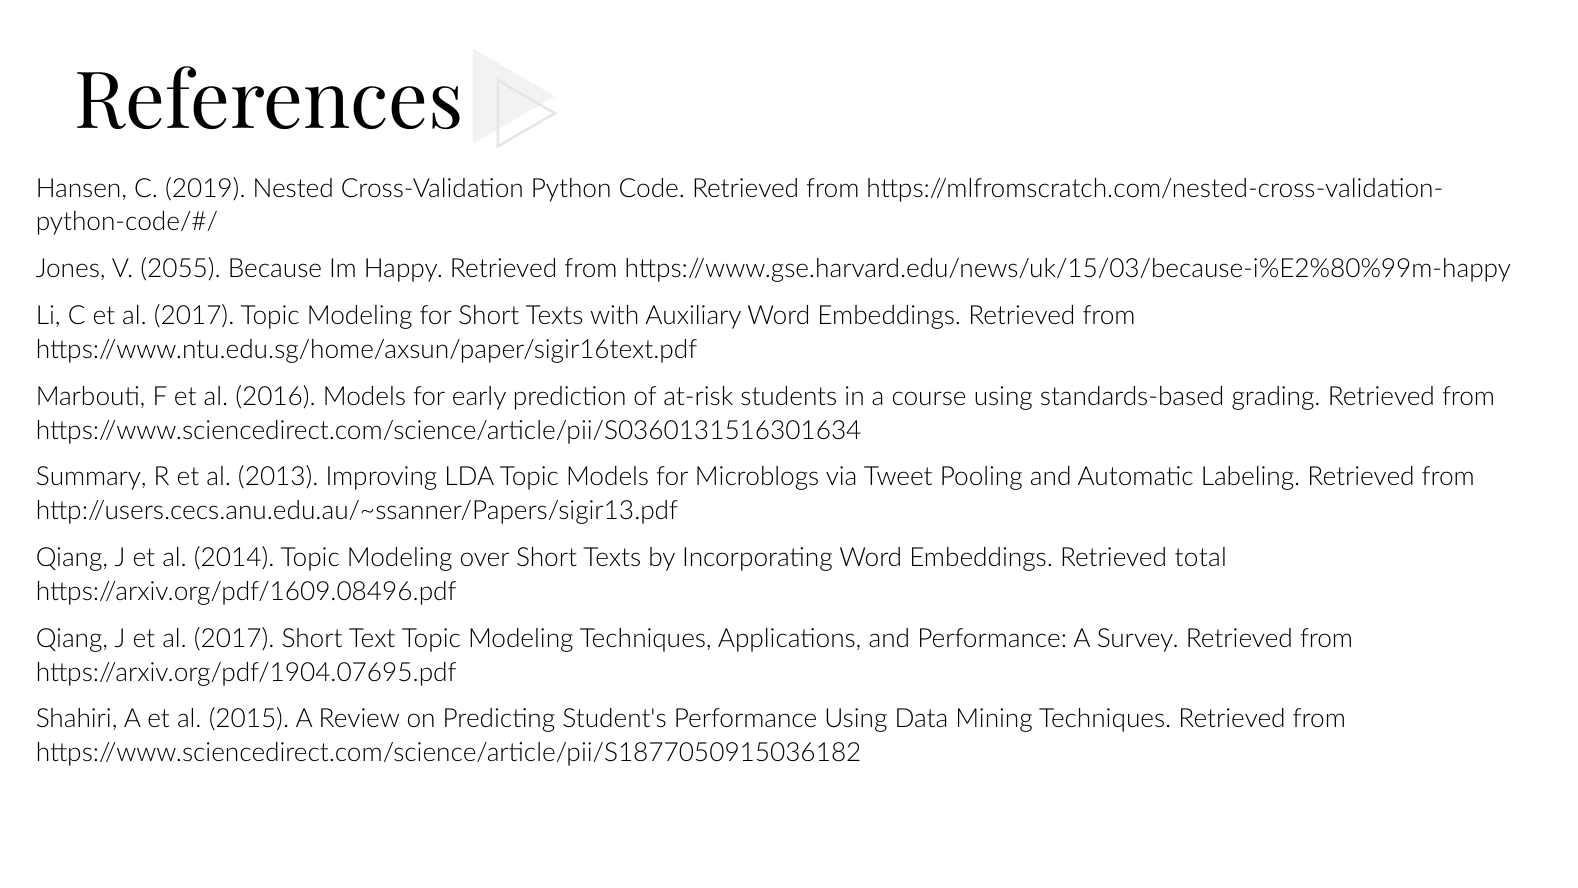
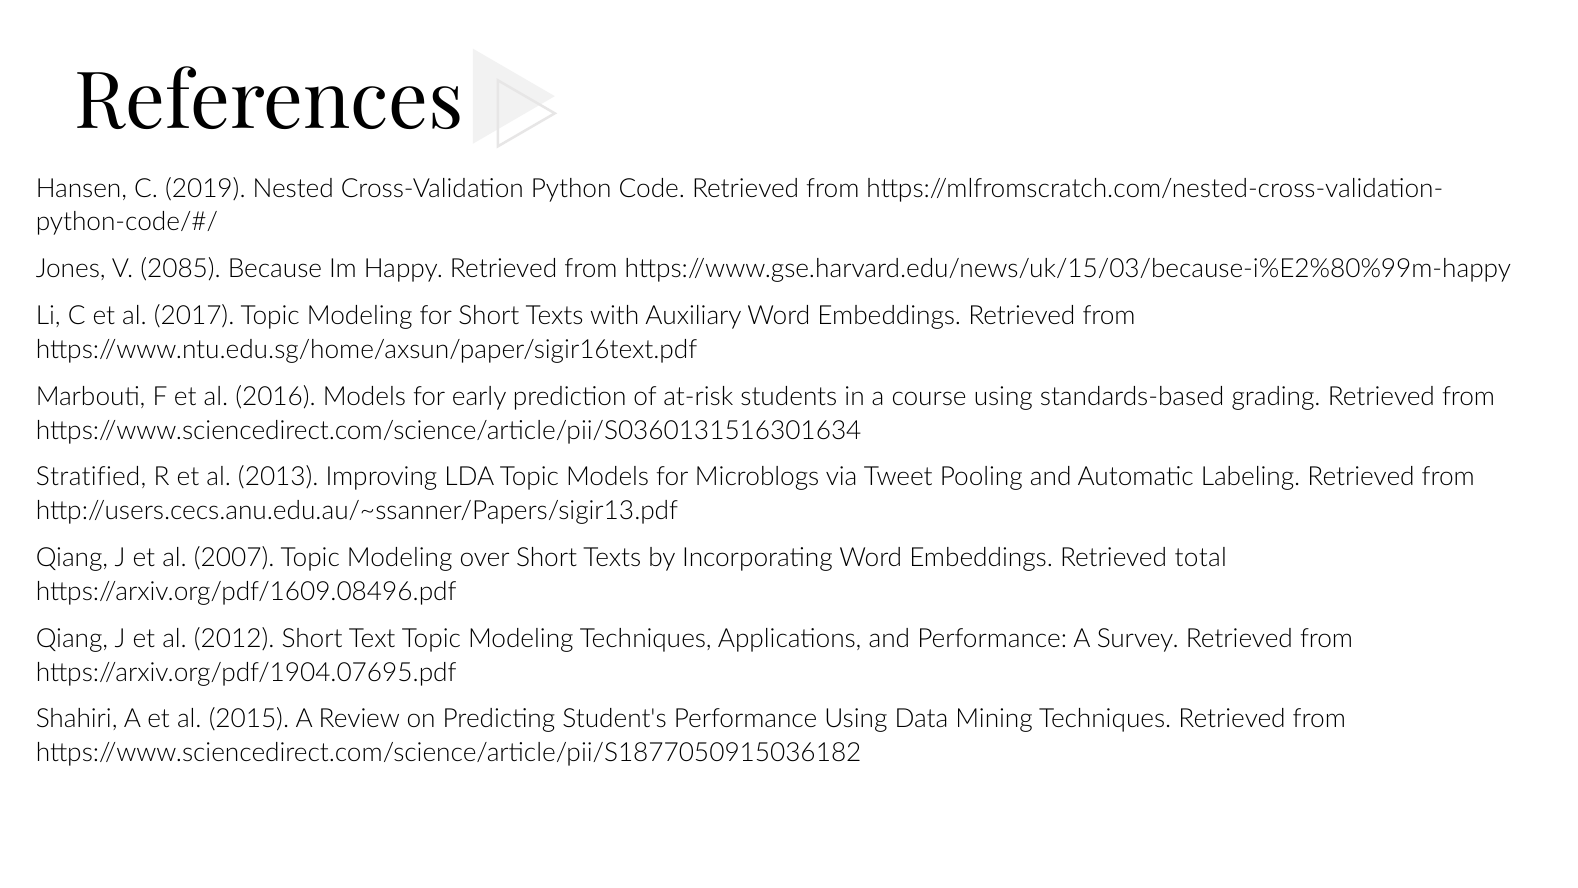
2055: 2055 -> 2085 (181, 269)
Summary: Summary -> Stratified (91, 477)
2014: 2014 -> 2007 (234, 558)
J et al 2017: 2017 -> 2012 (234, 638)
